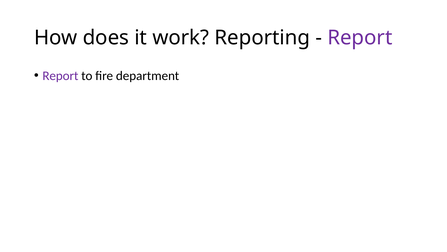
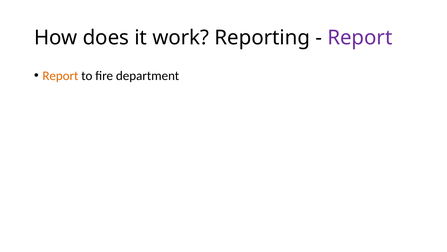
Report colour: purple -> orange (60, 76)
